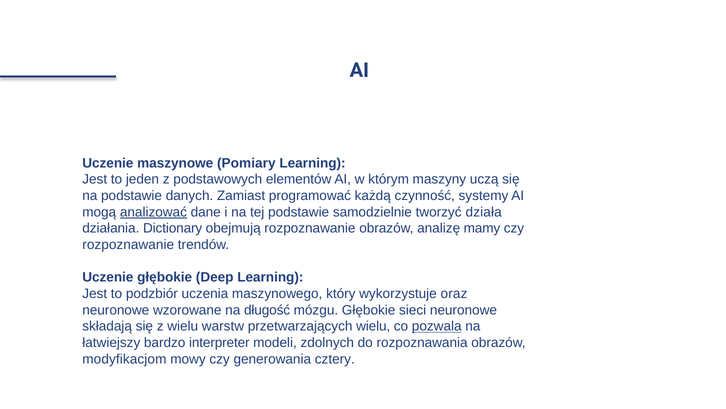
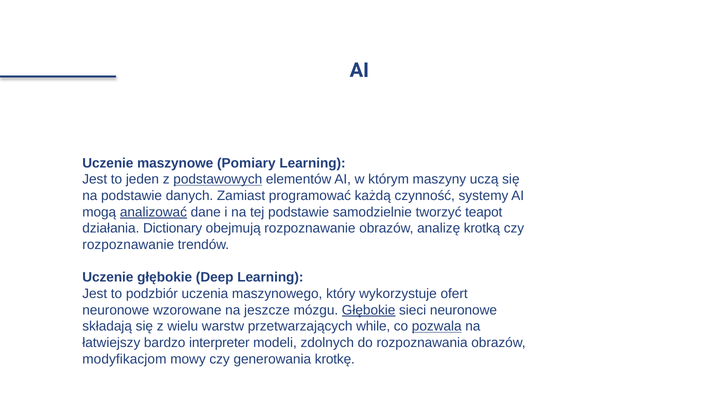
podstawowych underline: none -> present (218, 179)
działa: działa -> teapot (484, 212)
mamy: mamy -> krotką (482, 228)
oraz: oraz -> ofert (454, 293)
długość: długość -> jeszcze (267, 310)
Głębokie underline: none -> present (369, 310)
przetwarzających wielu: wielu -> while (373, 326)
cztery: cztery -> krotkę (335, 359)
